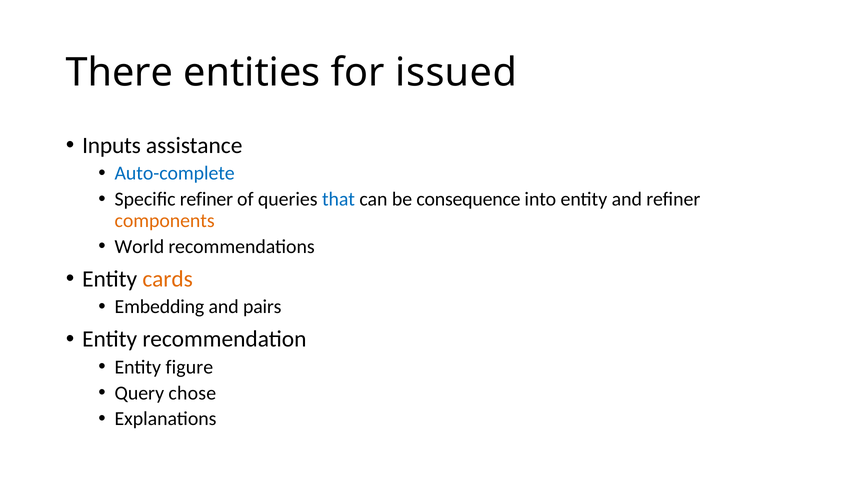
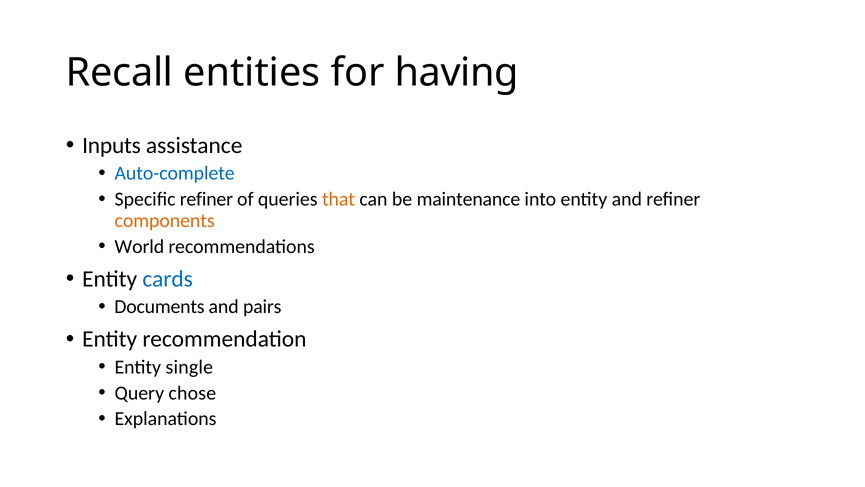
There: There -> Recall (120, 73)
issued: issued -> having (457, 73)
that colour: blue -> orange (338, 199)
consequence: consequence -> maintenance (468, 199)
cards colour: orange -> blue (168, 279)
Embedding: Embedding -> Documents (159, 307)
figure: figure -> single (189, 367)
